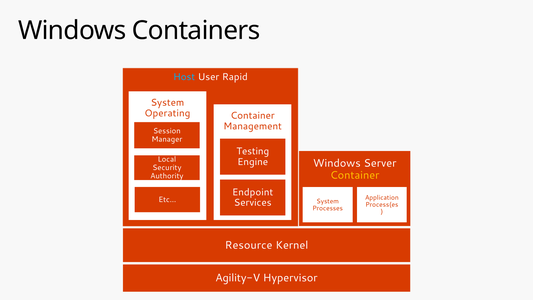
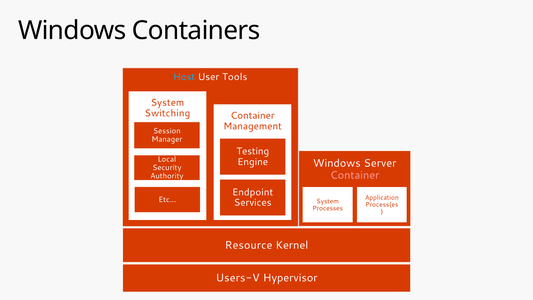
Rapid: Rapid -> Tools (235, 77)
Operating: Operating -> Switching (167, 113)
Container colour: yellow -> pink (355, 175)
Agility-V: Agility-V -> Users-V (238, 278)
